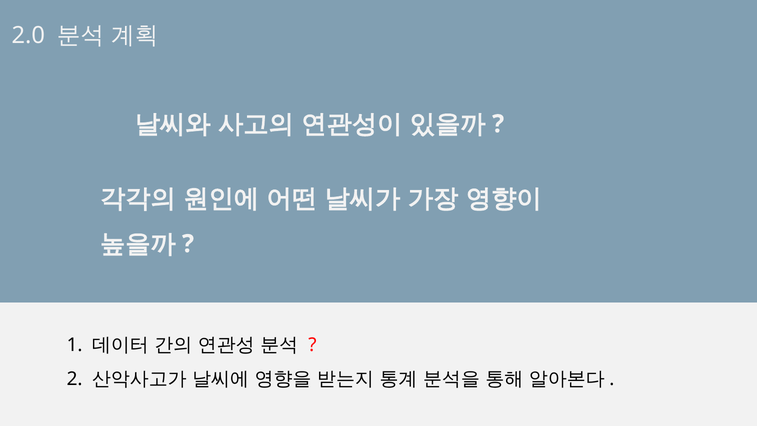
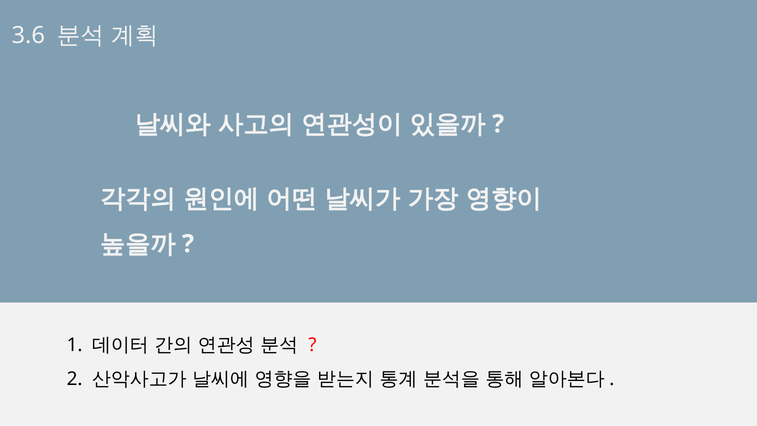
2.0: 2.0 -> 3.6 (28, 36)
